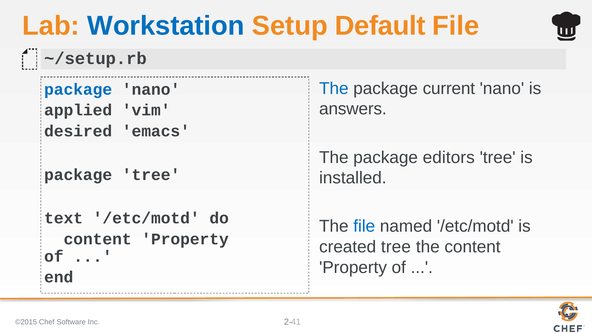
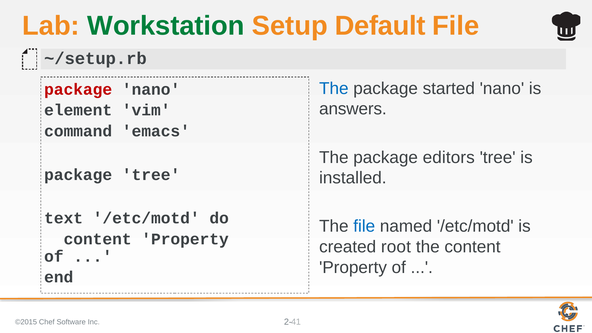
Workstation colour: blue -> green (166, 26)
current: current -> started (449, 88)
package colour: blue -> red (78, 89)
applied: applied -> element (78, 110)
desired: desired -> command (78, 131)
created tree: tree -> root (396, 247)
